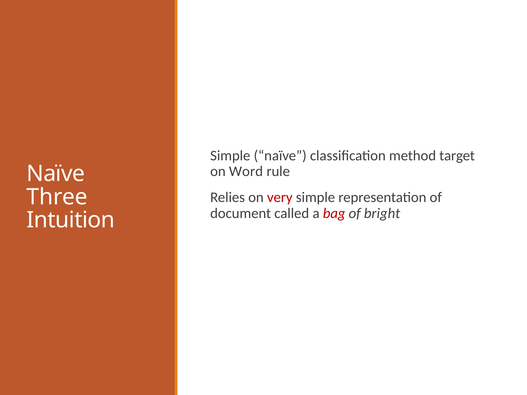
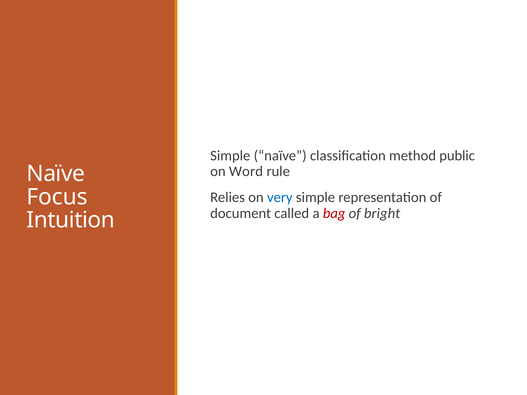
target: target -> public (457, 156)
Three: Three -> Focus (57, 197)
very colour: red -> blue (280, 198)
